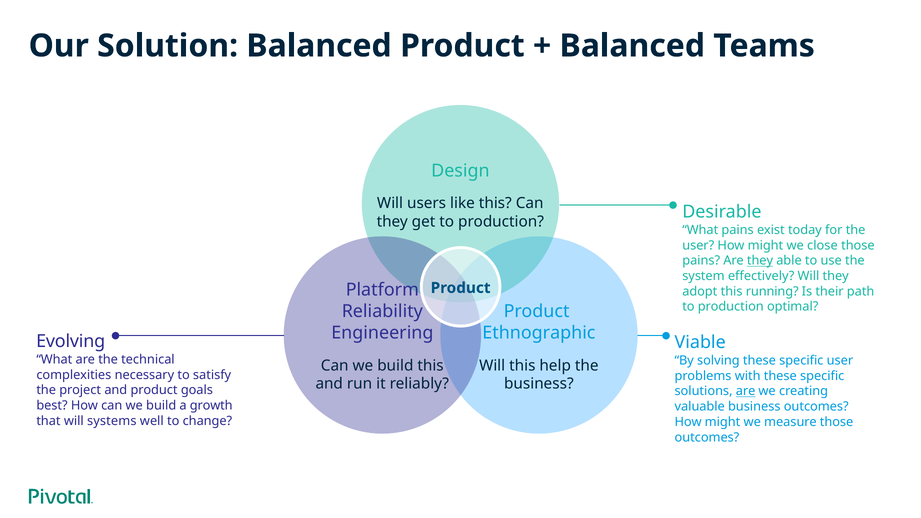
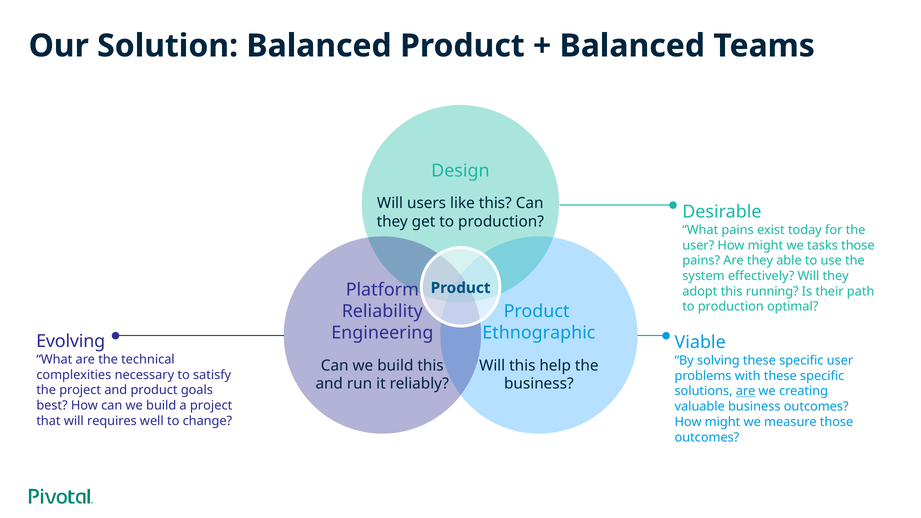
close: close -> tasks (822, 245)
they underline: present -> none (760, 261)
a growth: growth -> project (211, 406)
systems: systems -> requires (112, 421)
